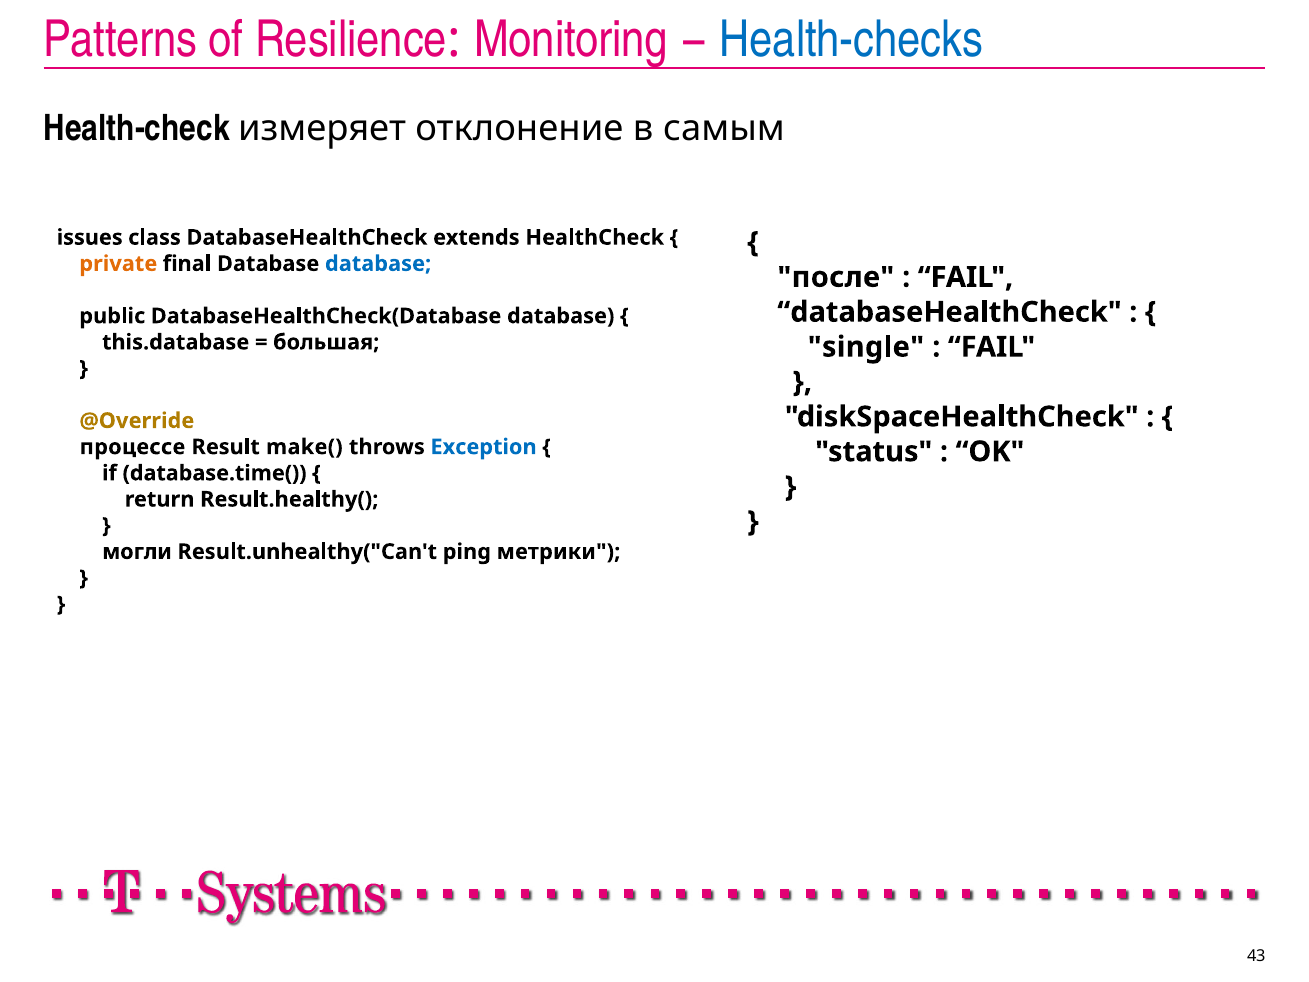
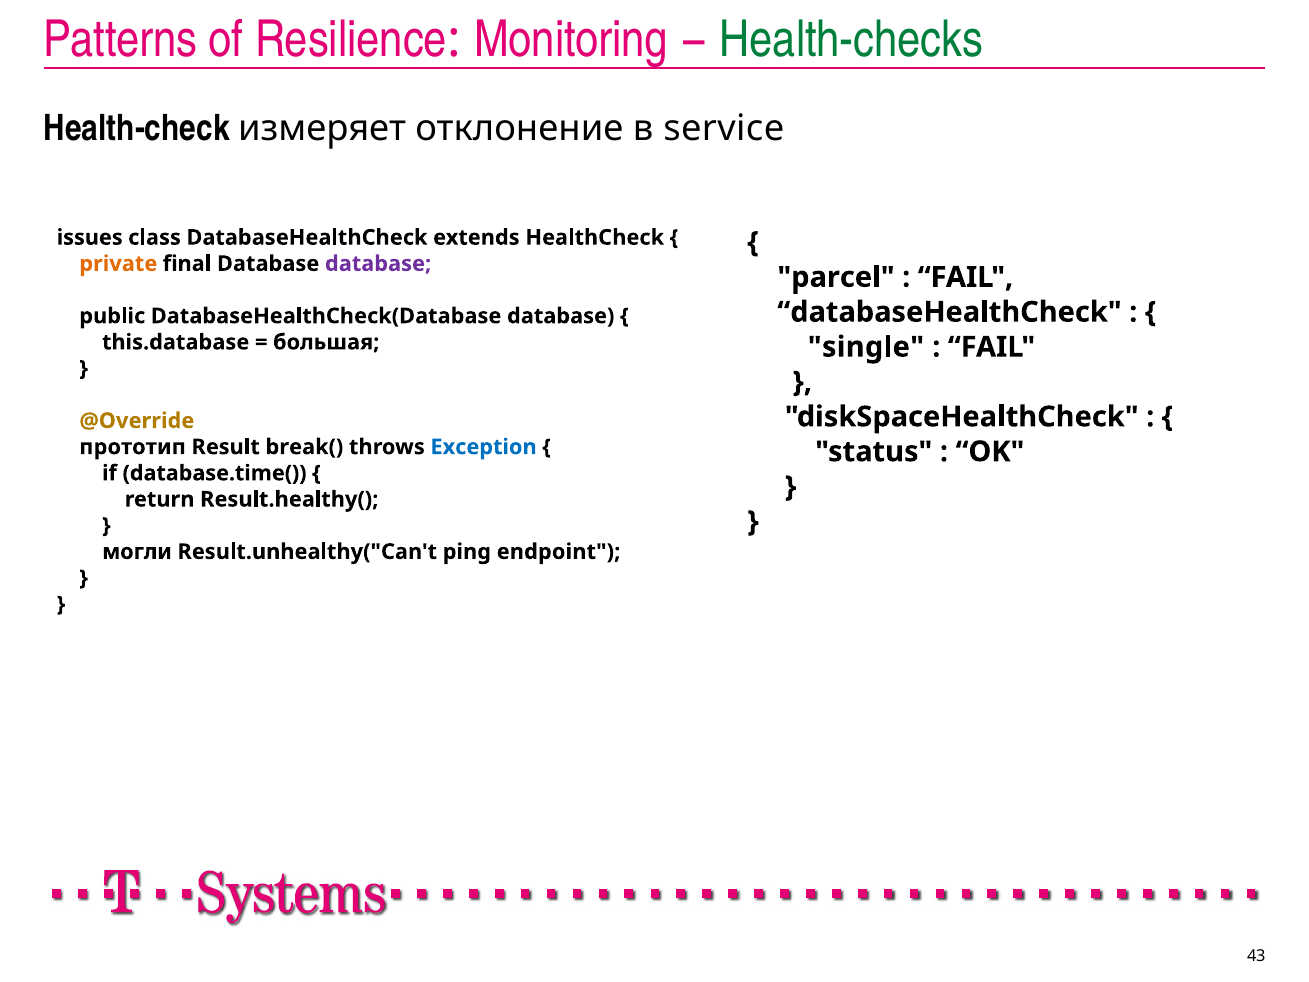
Health-checks colour: blue -> green (851, 40)
самым: самым -> service (724, 129)
database colour: blue -> purple (378, 264)
после: после -> parcel (836, 277)
процессе: процессе -> прототип (133, 447)
make(: make( -> break( (304, 447)
метрики: метрики -> endpoint (559, 552)
